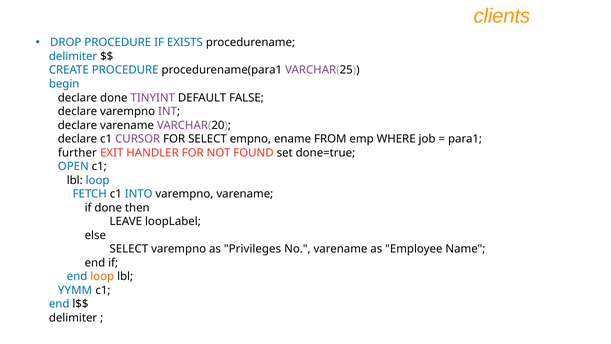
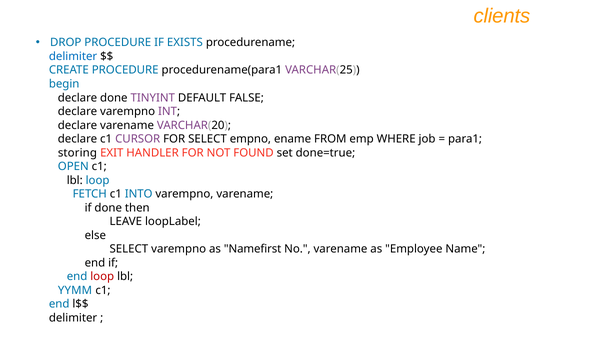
further: further -> storing (77, 153)
Privileges: Privileges -> Namefirst (253, 249)
loop colour: orange -> red (102, 276)
